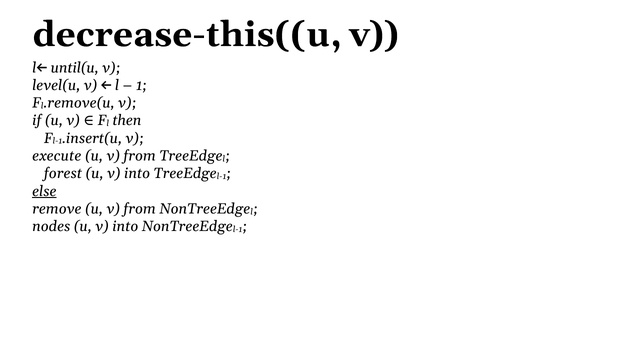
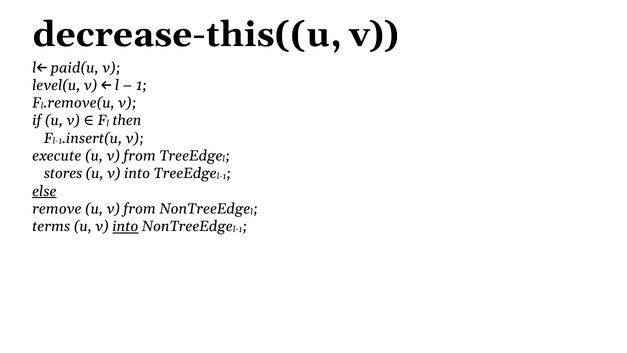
until(u: until(u -> paid(u (75, 68)
forest: forest -> stores (63, 173)
nodes: nodes -> terms (51, 226)
into underline: none -> present (125, 226)
